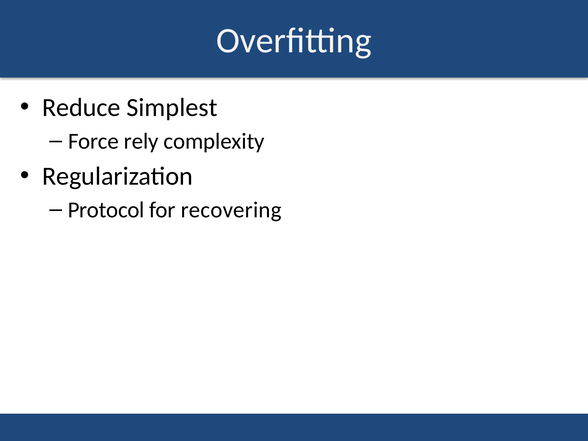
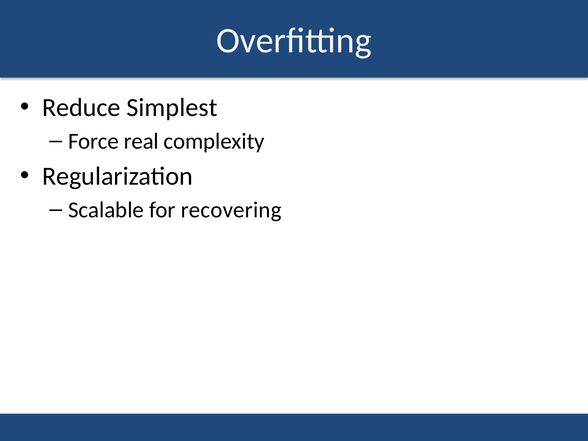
rely: rely -> real (141, 141)
Protocol: Protocol -> Scalable (106, 210)
